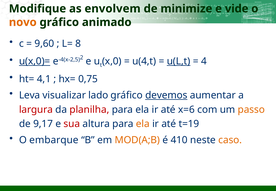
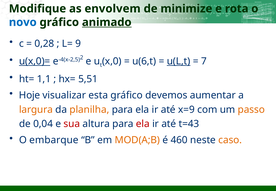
vide: vide -> rota (237, 9)
novo colour: orange -> blue (23, 22)
animado underline: none -> present (107, 22)
9,60: 9,60 -> 0,28 (44, 44)
8: 8 -> 9 (78, 44)
u(4,t: u(4,t -> u(6,t (144, 61)
4: 4 -> 7 (204, 61)
4,1: 4,1 -> 1,1 (44, 79)
0,75: 0,75 -> 5,51 (88, 79)
Leva: Leva -> Hoje (30, 95)
lado: lado -> esta (98, 95)
devemos underline: present -> none (166, 95)
largura colour: red -> orange (36, 110)
planilha colour: red -> orange (89, 110)
x=6: x=6 -> x=9 (186, 110)
9,17: 9,17 -> 0,04 (43, 124)
ela colour: orange -> red (143, 124)
t=19: t=19 -> t=43 (189, 124)
410: 410 -> 460 (179, 140)
